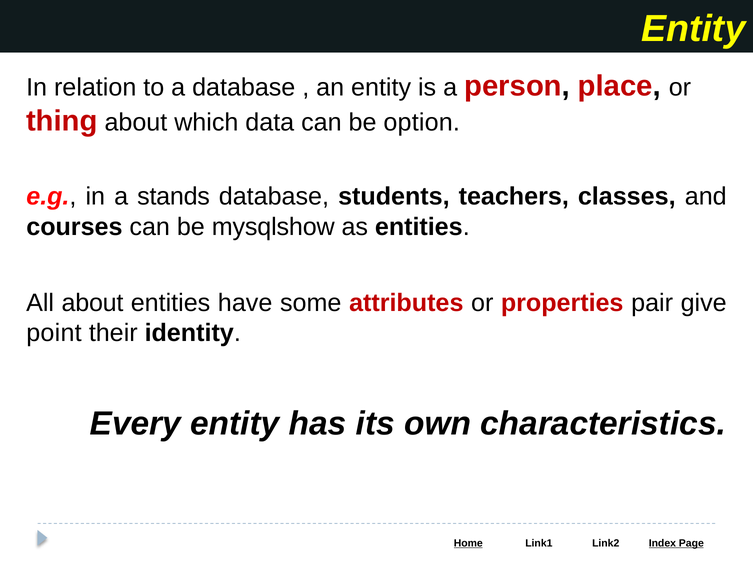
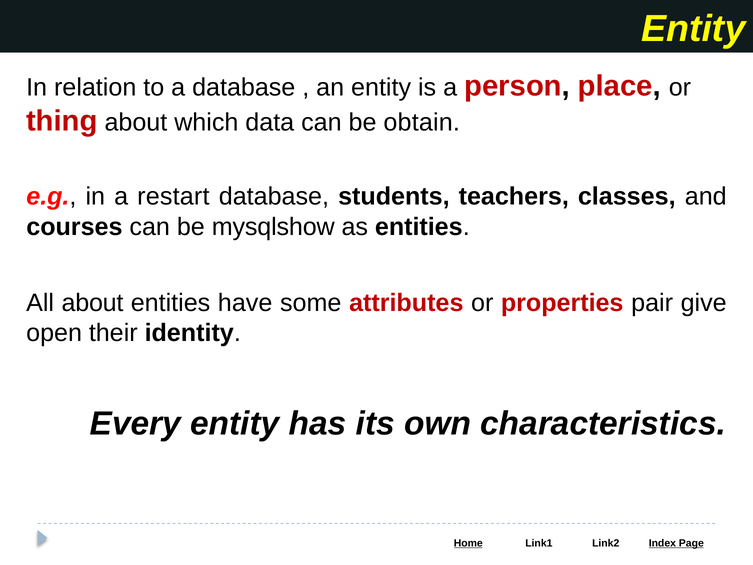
option: option -> obtain (422, 123)
stands: stands -> restart (173, 197)
point: point -> open (54, 333)
